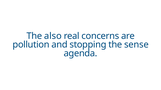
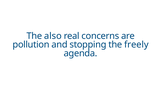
sense: sense -> freely (136, 45)
